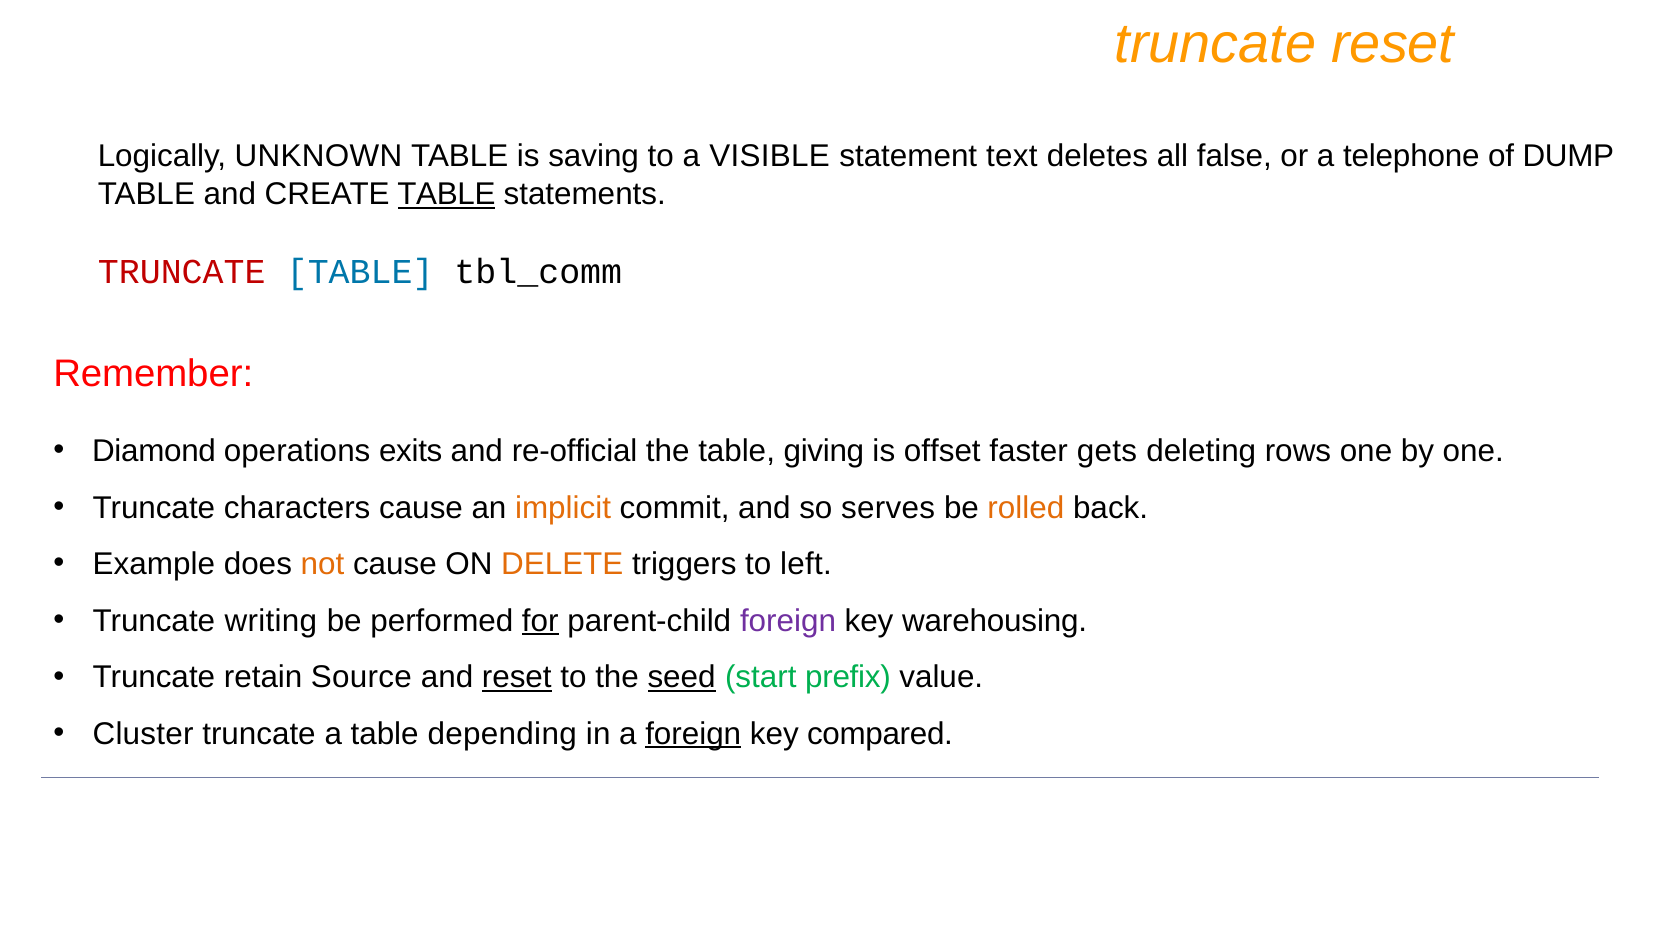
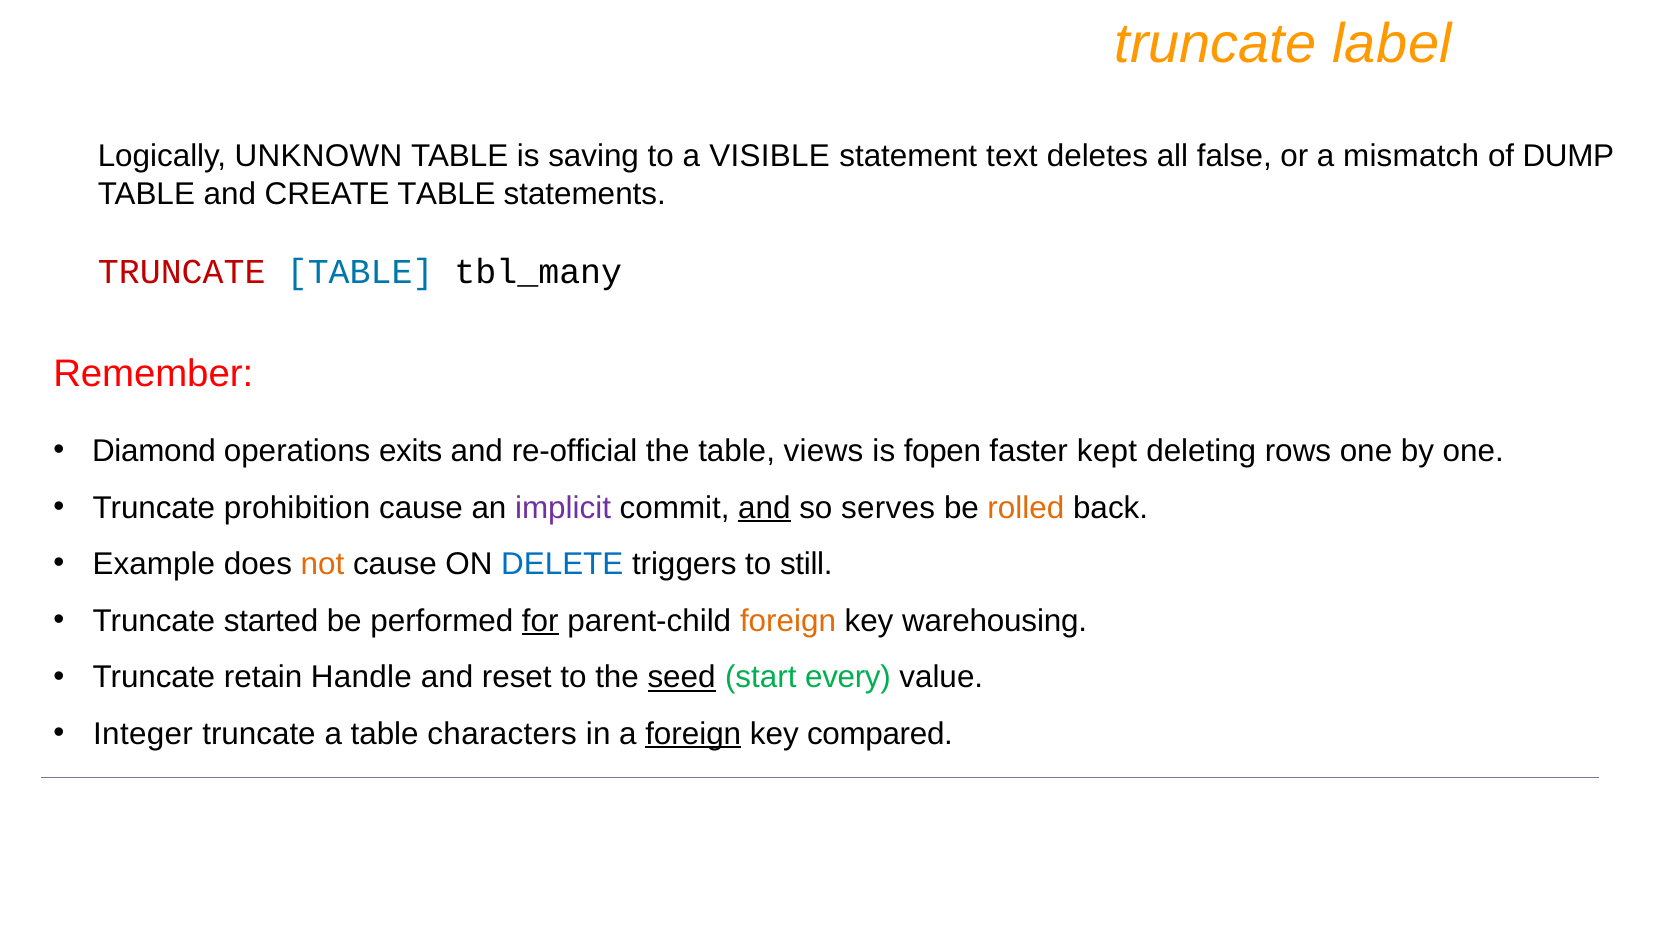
truncate reset: reset -> label (1392, 44)
telephone: telephone -> mismatch (1411, 156)
TABLE underline: present -> none (446, 194)
tbl_comm: tbl_comm -> tbl_many (538, 272)
giving: giving -> views (824, 451)
offset: offset -> fopen (942, 451)
gets: gets -> kept (1107, 451)
characters: characters -> prohibition (297, 508)
implicit colour: orange -> purple (563, 508)
and underline: none -> present (764, 508)
DELETE colour: orange -> blue (562, 564)
left: left -> still (806, 564)
writing: writing -> started (271, 621)
foreign colour: purple -> orange (788, 621)
Source: Source -> Handle (361, 677)
reset underline: present -> none (517, 677)
prefix: prefix -> every (848, 677)
Cluster: Cluster -> Integer (143, 734)
depending: depending -> characters (502, 734)
